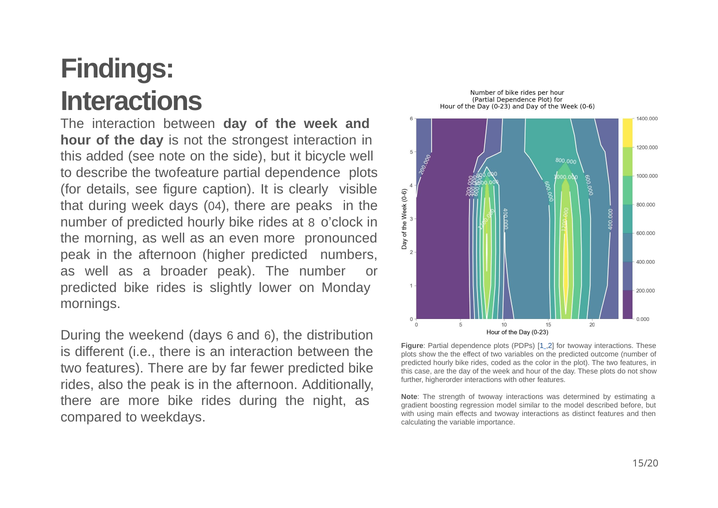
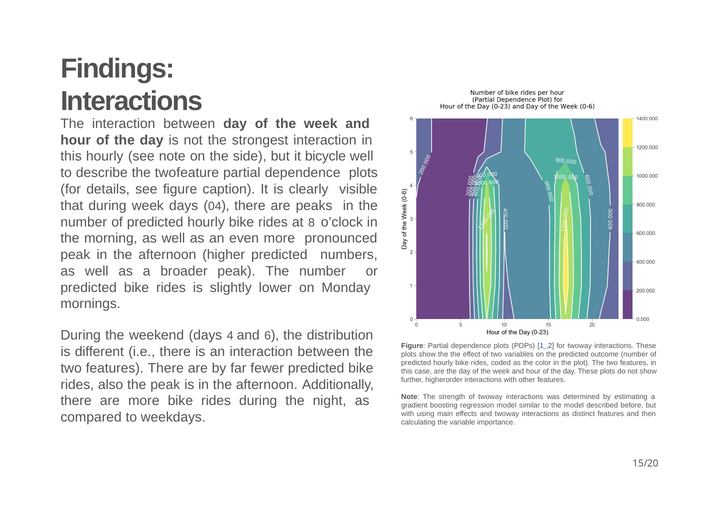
this added: added -> hourly (105, 156)
days 6: 6 -> 4 (230, 336)
